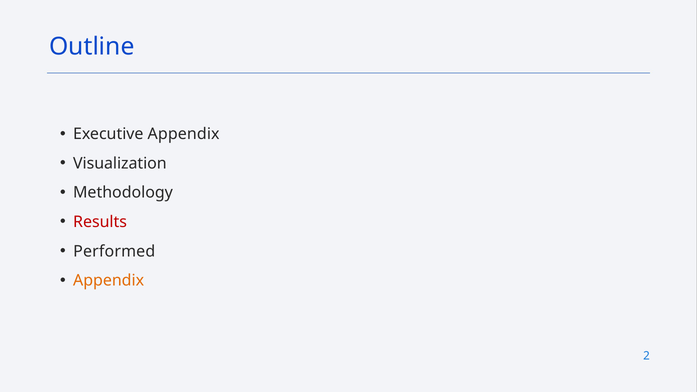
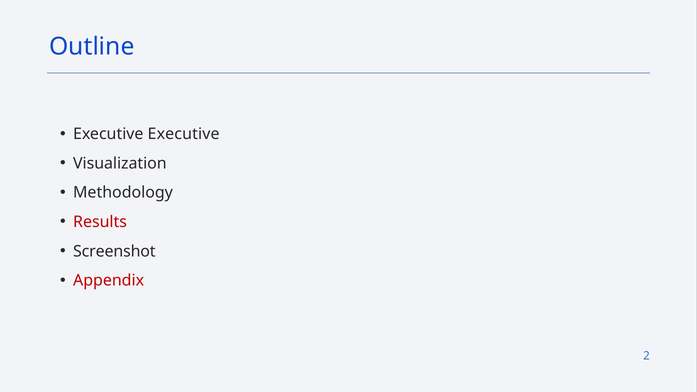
Executive Appendix: Appendix -> Executive (184, 134)
Performed: Performed -> Screenshot (114, 251)
Appendix colour: orange -> red (109, 281)
